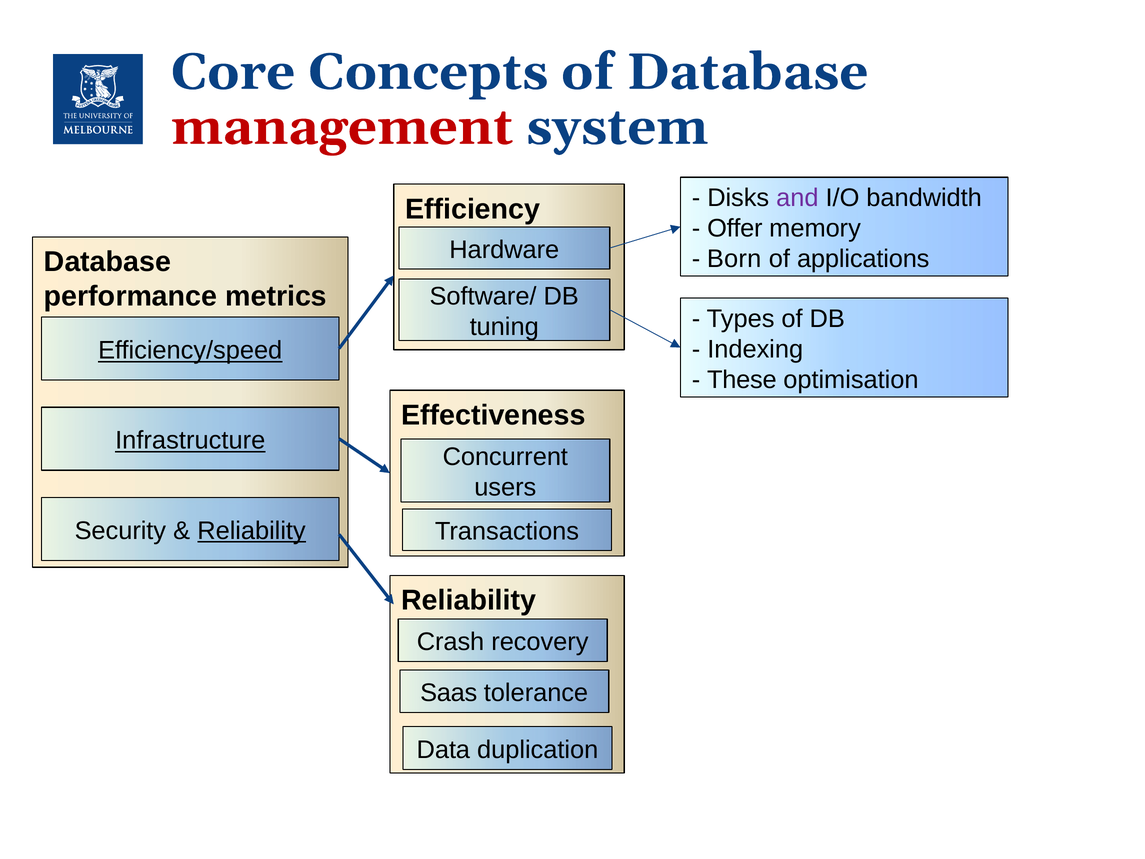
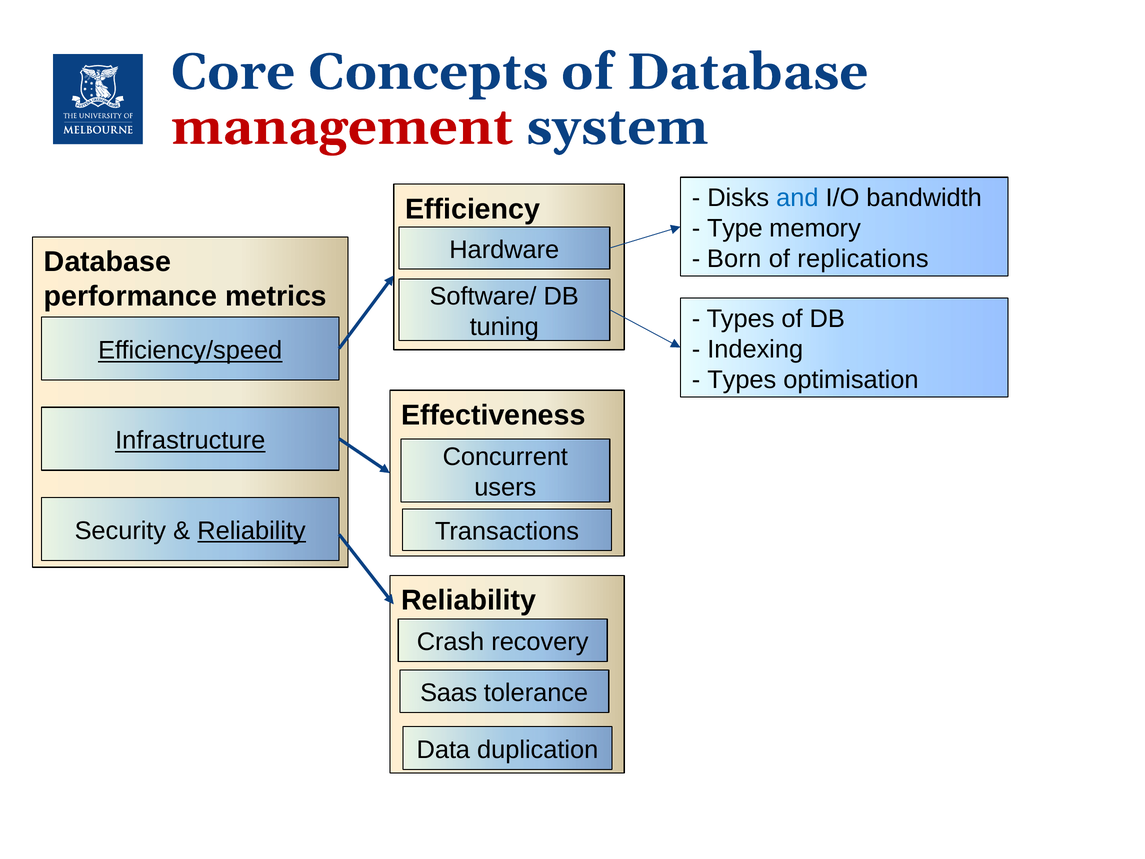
and colour: purple -> blue (797, 198)
Offer: Offer -> Type (735, 228)
applications: applications -> replications (863, 259)
These: These -> Types (742, 380)
